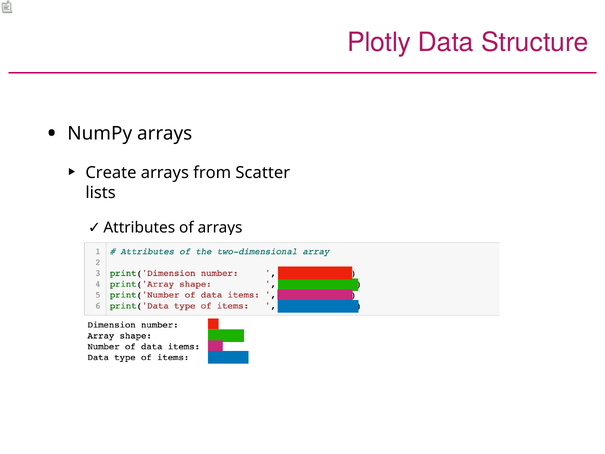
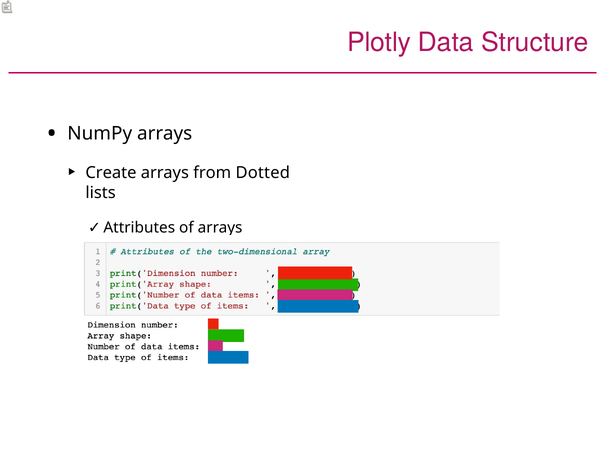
Scatter: Scatter -> Dotted (263, 173)
